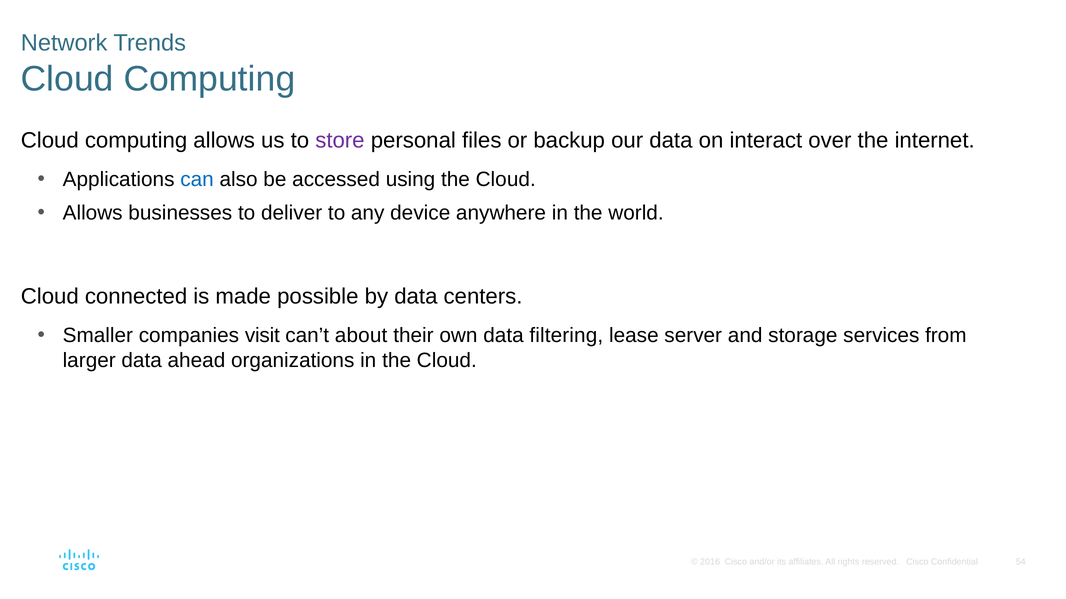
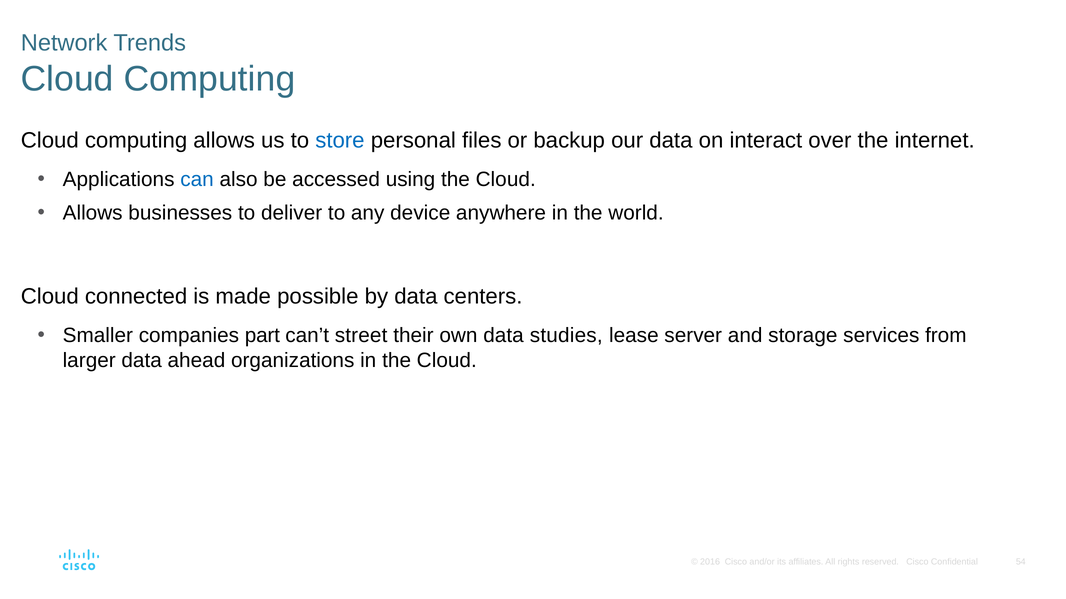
store colour: purple -> blue (340, 140)
visit: visit -> part (262, 336)
about: about -> street (361, 336)
filtering: filtering -> studies (566, 336)
